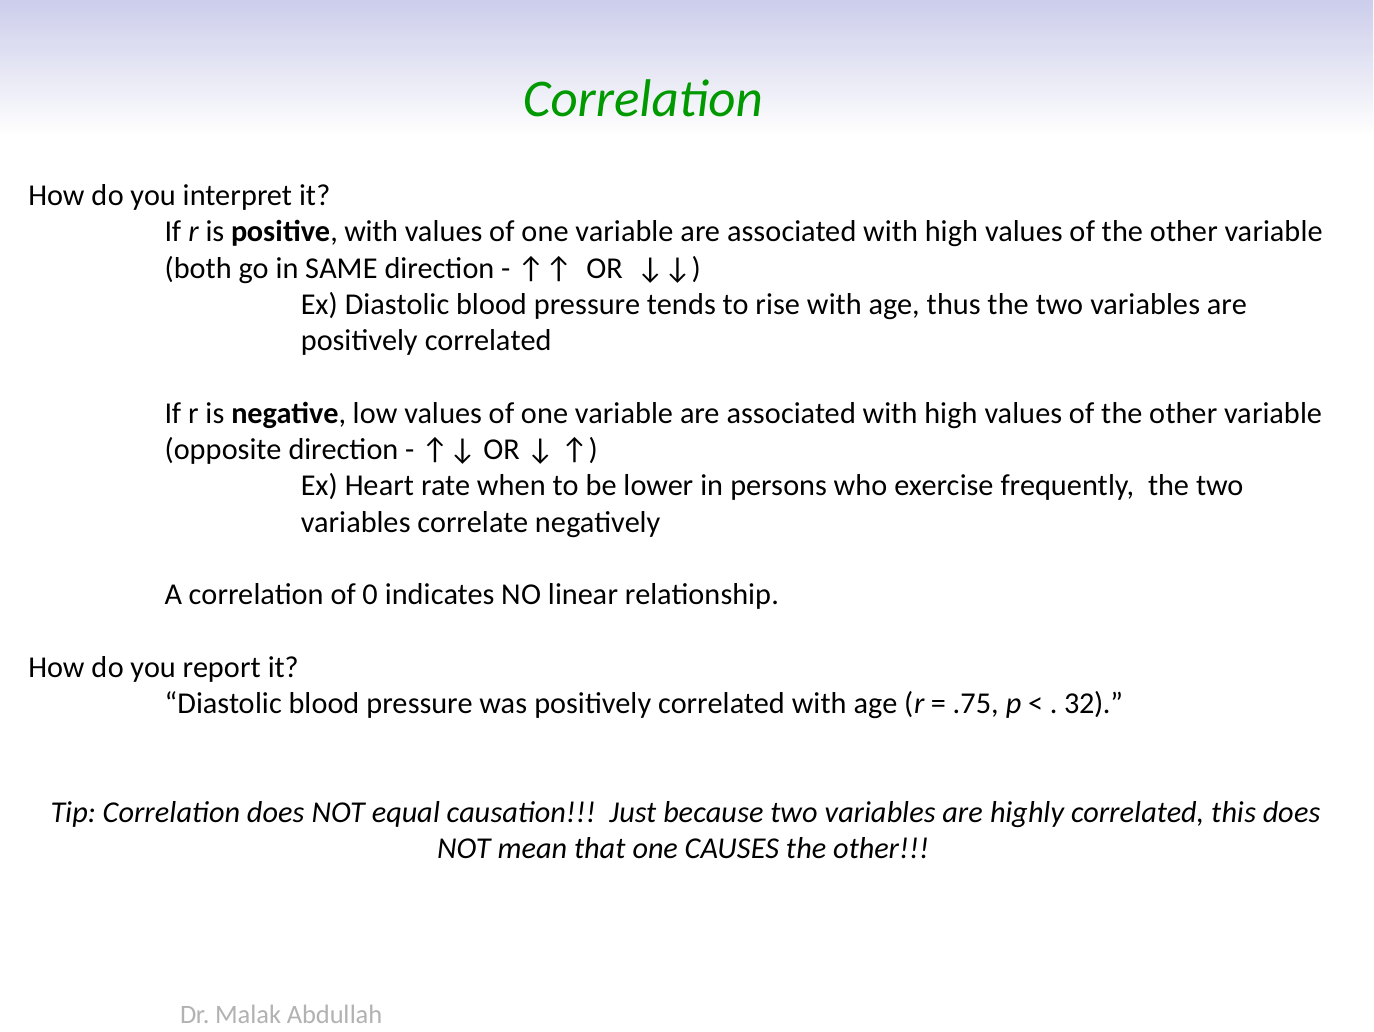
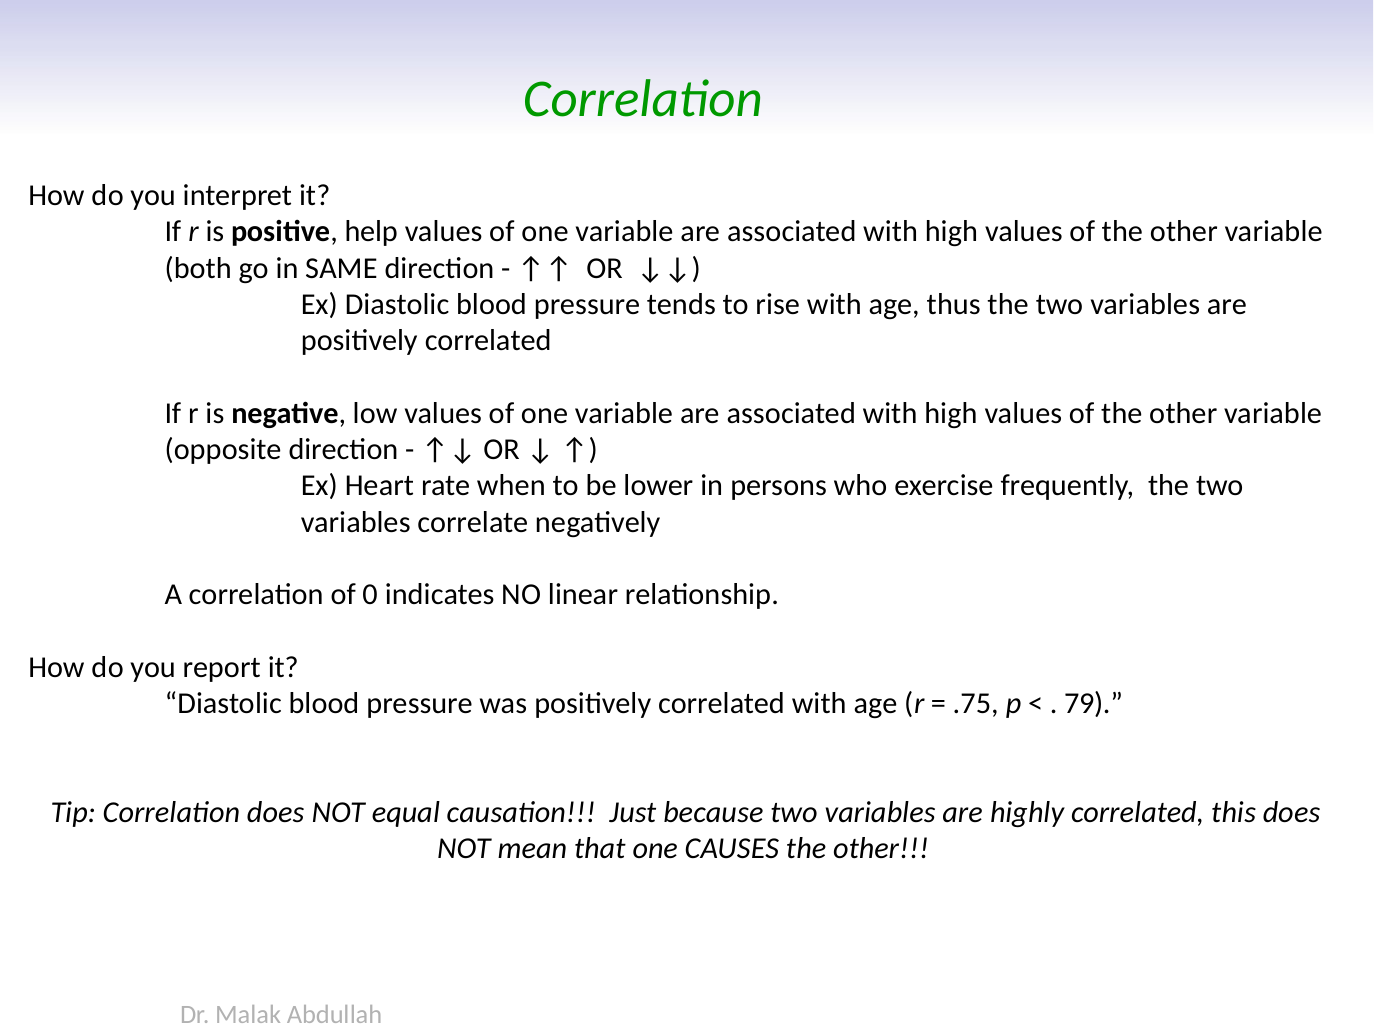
positive with: with -> help (371, 232)
32: 32 -> 79 (1094, 703)
